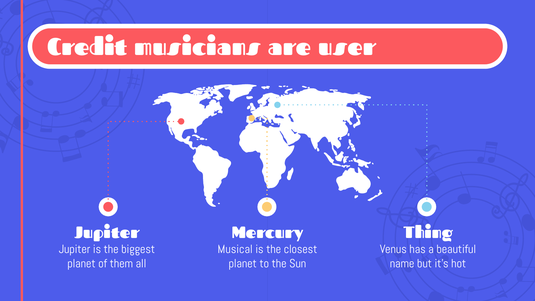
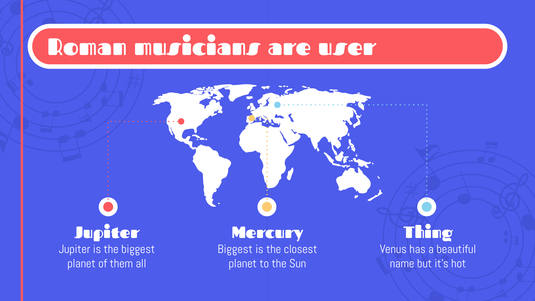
Credit: Credit -> Roman (87, 47)
Musical: Musical -> Biggest (235, 249)
